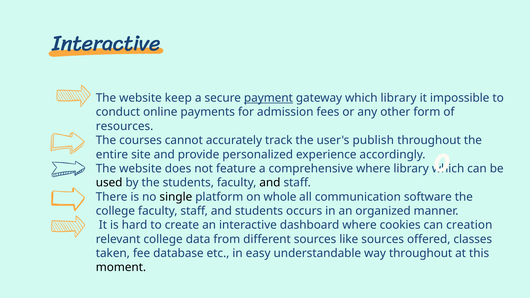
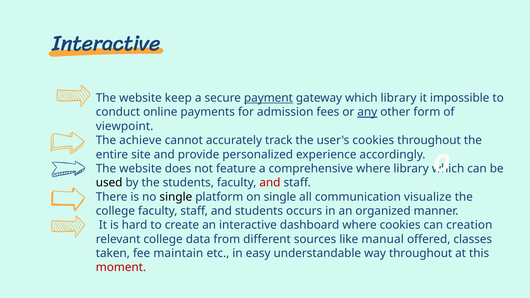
any underline: none -> present (367, 112)
resources: resources -> viewpoint (125, 126)
courses: courses -> achieve (140, 140)
user's publish: publish -> cookies (373, 140)
and colour: black -> red (270, 183)
on whole: whole -> single (280, 197)
software: software -> visualize (428, 197)
like sources: sources -> manual (383, 239)
database: database -> maintain (178, 253)
moment colour: black -> red (121, 268)
